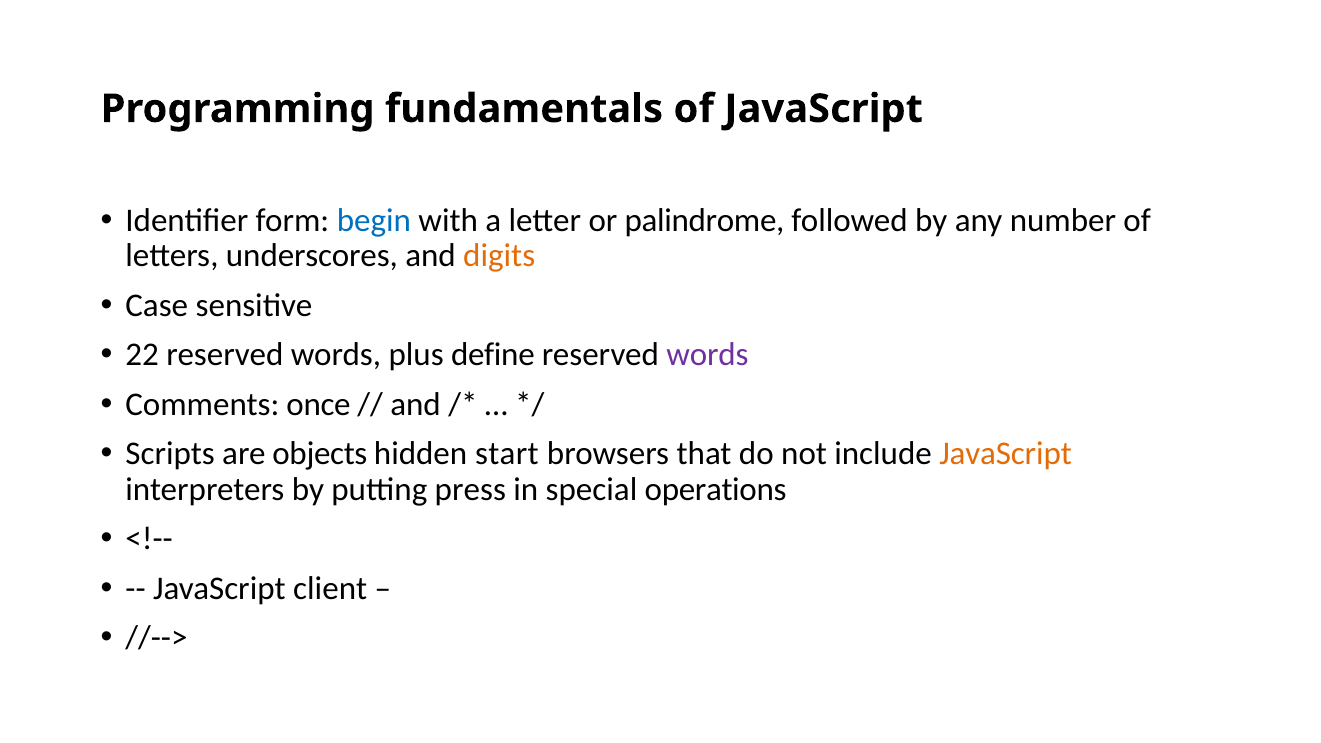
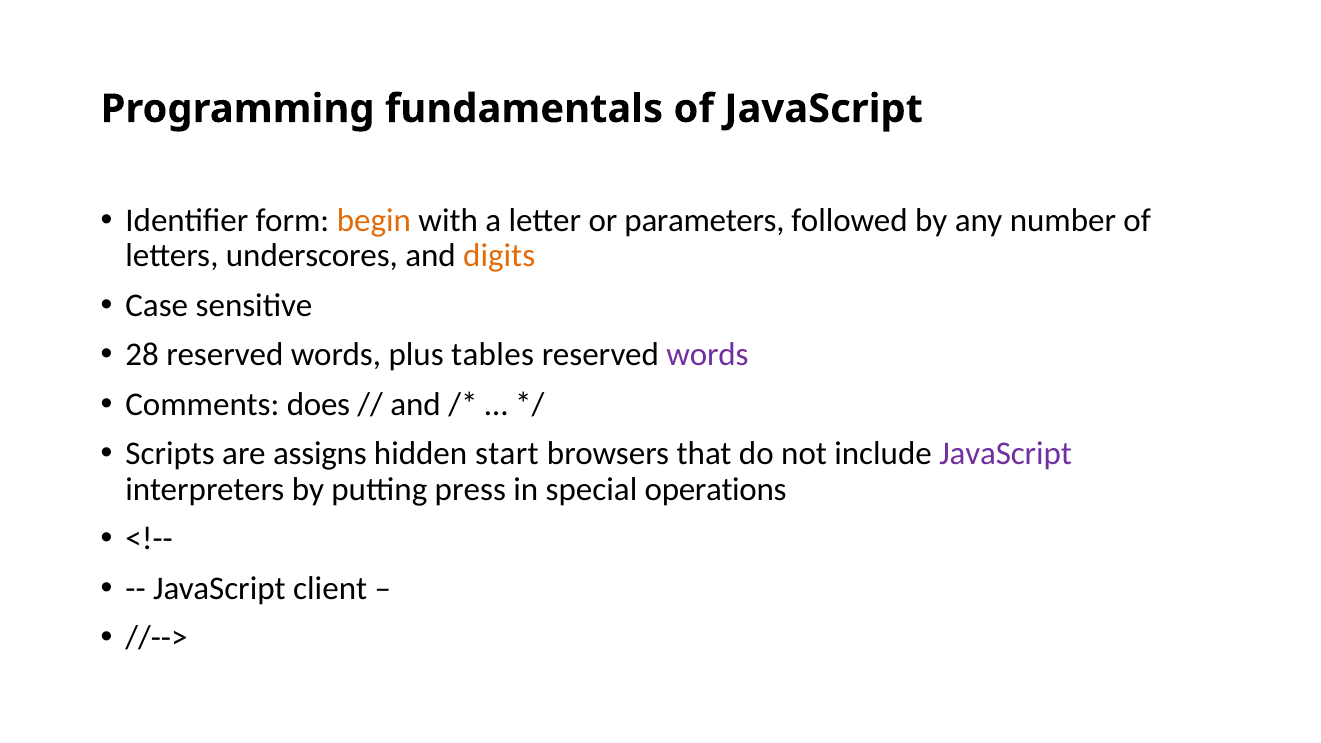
begin colour: blue -> orange (374, 220)
palindrome: palindrome -> parameters (705, 220)
22: 22 -> 28 (142, 355)
define: define -> tables (493, 355)
once: once -> does (318, 404)
objects: objects -> assigns (320, 454)
JavaScript colour: orange -> purple (1006, 454)
